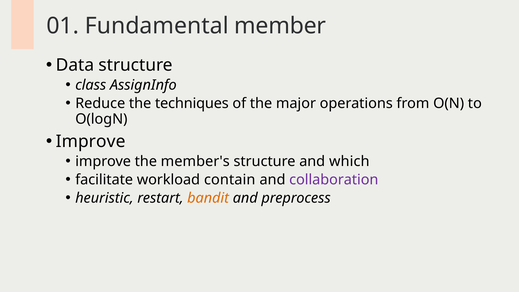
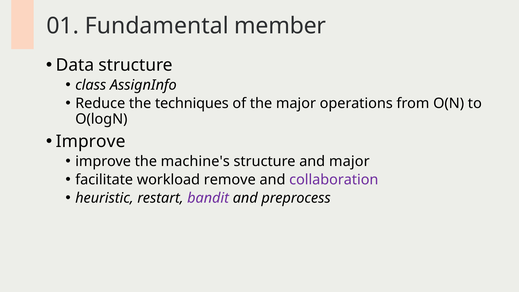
member's: member's -> machine's (195, 161)
and which: which -> major (349, 161)
contain: contain -> remove (230, 180)
bandit colour: orange -> purple (208, 198)
